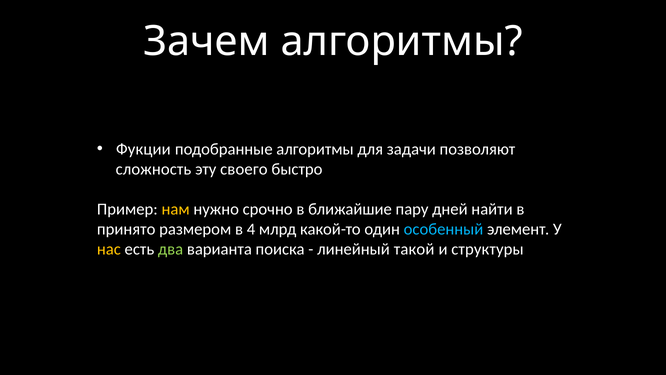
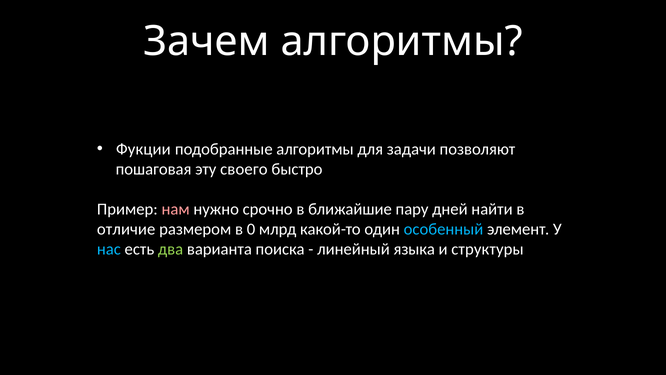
сложность: сложность -> пошаговая (154, 169)
нам colour: yellow -> pink (176, 209)
принято: принято -> отличие (126, 229)
4: 4 -> 0 (251, 229)
нас colour: yellow -> light blue (109, 249)
такой: такой -> языка (414, 249)
